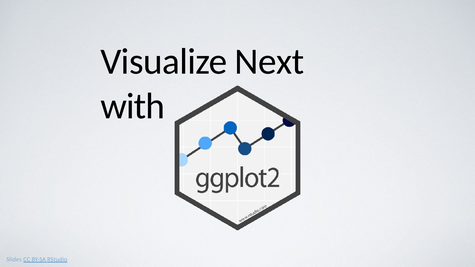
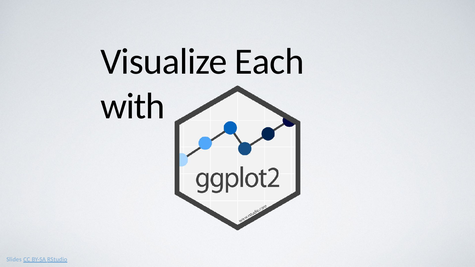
Next: Next -> Each (269, 62)
